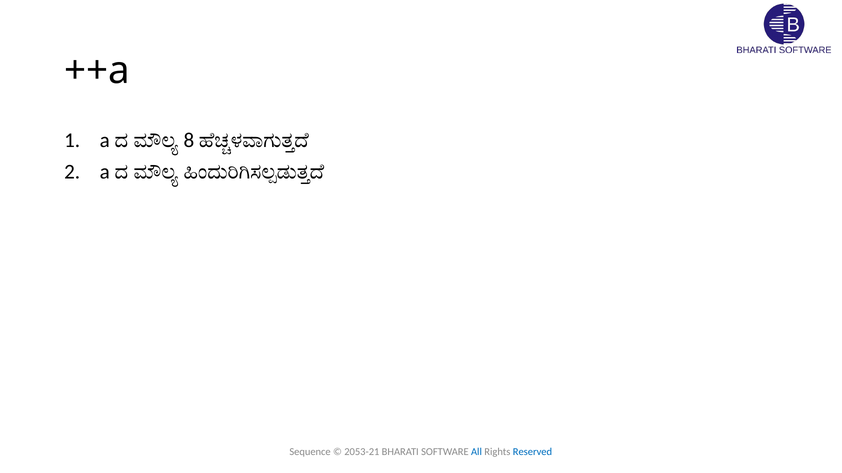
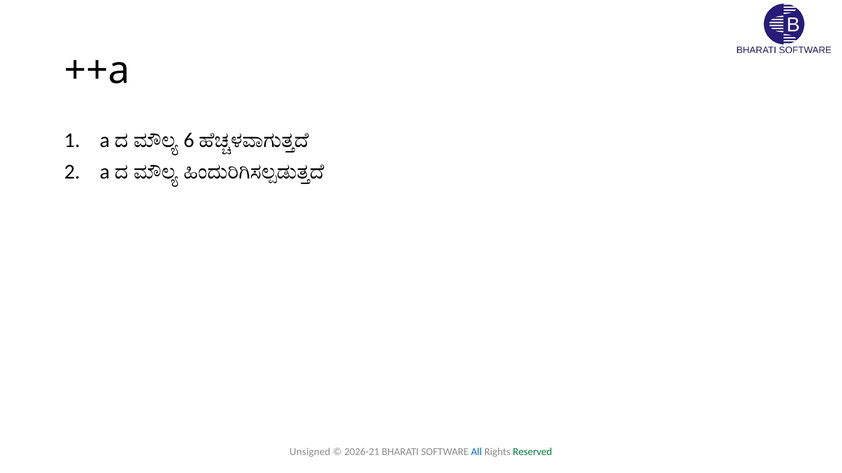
8: 8 -> 6 (189, 140)
Sequence: Sequence -> Unsigned (310, 452)
2053-21: 2053-21 -> 2026-21 (362, 452)
Reserved colour: blue -> green (532, 452)
